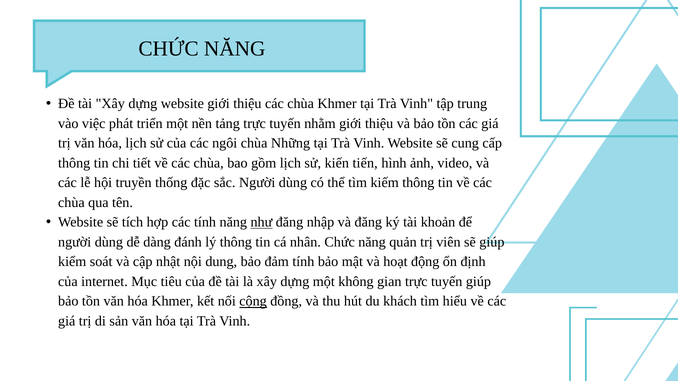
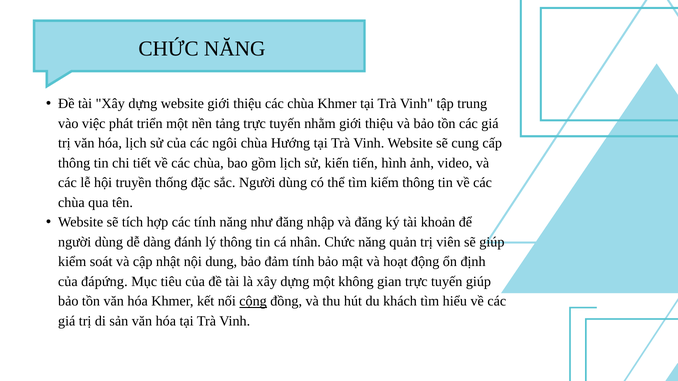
Những: Những -> Hướng (291, 143)
như underline: present -> none (261, 222)
internet: internet -> đápứng (104, 282)
